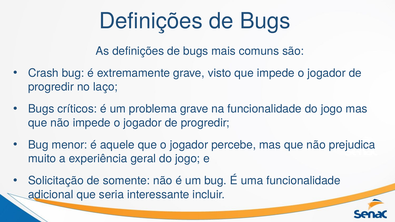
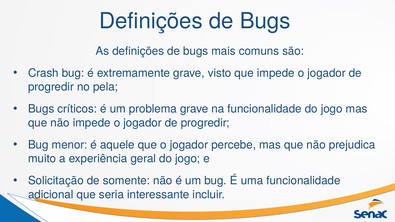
laço: laço -> pela (106, 87)
